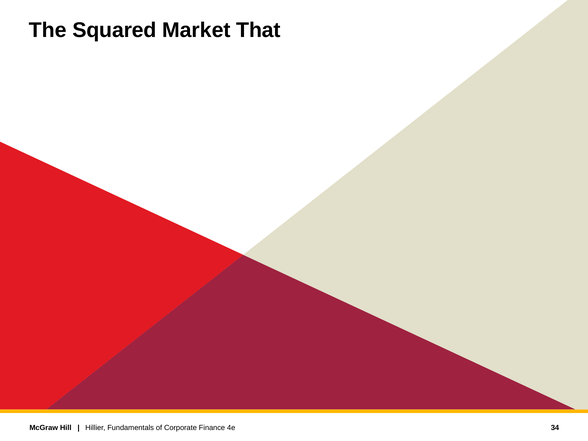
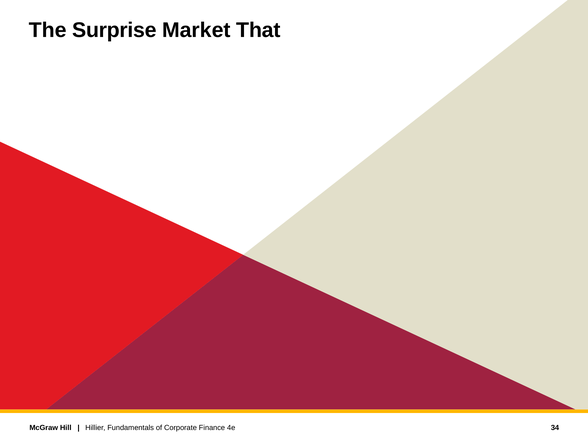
Squared: Squared -> Surprise (114, 30)
